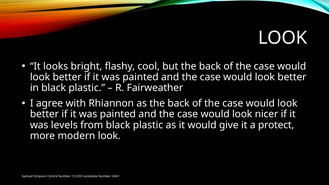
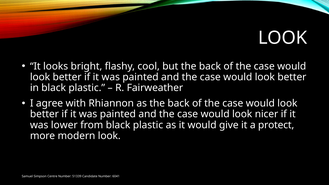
levels: levels -> lower (64, 125)
